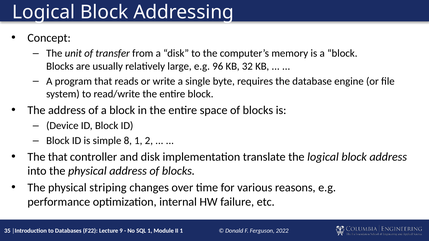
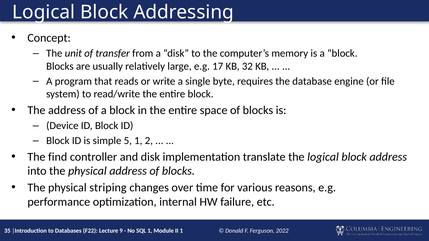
96: 96 -> 17 (218, 66)
8: 8 -> 5 (128, 141)
The that: that -> find (58, 157)
